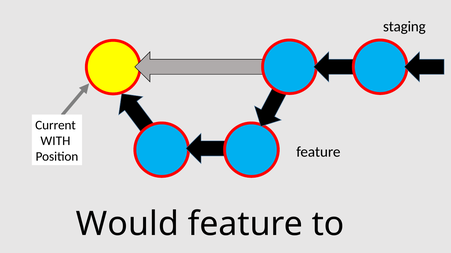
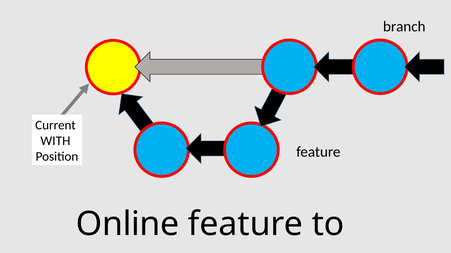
staging: staging -> branch (404, 27)
Would: Would -> Online (128, 225)
